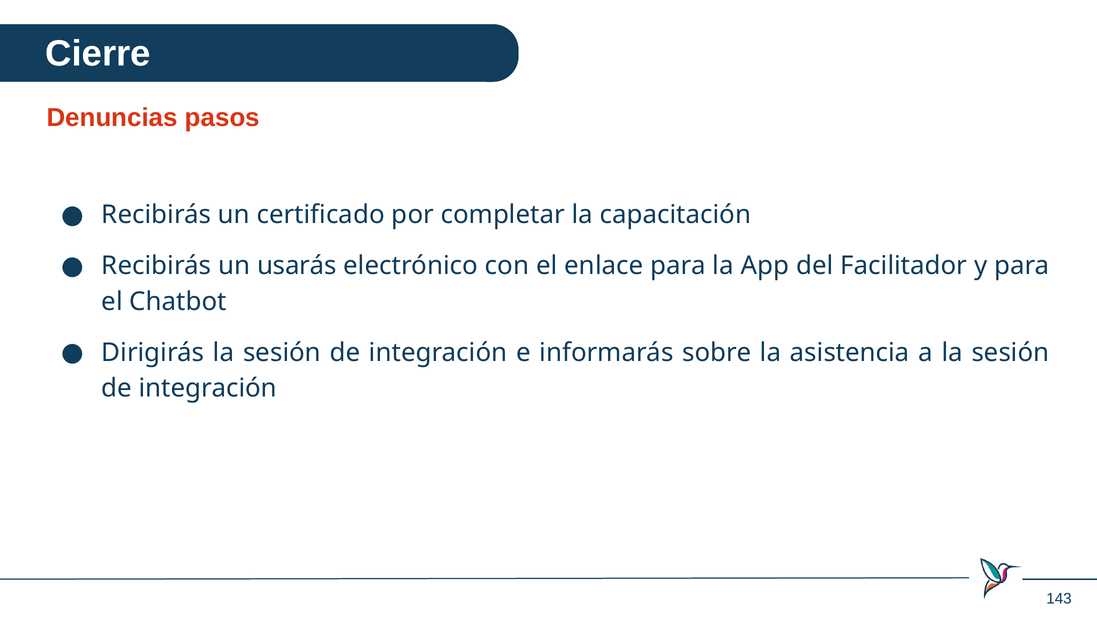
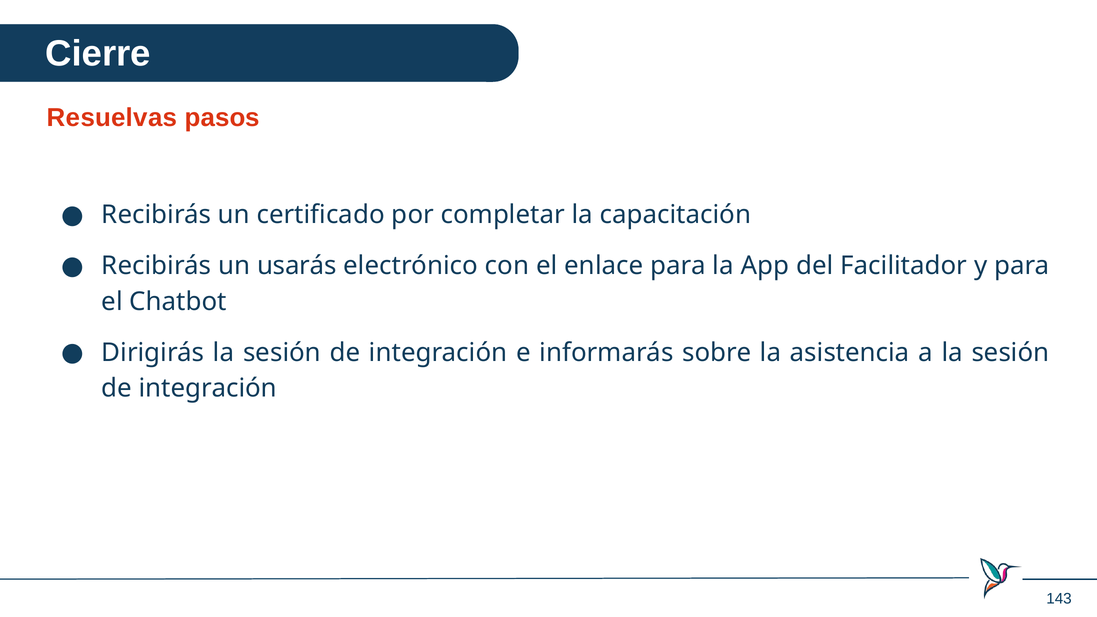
Denuncias: Denuncias -> Resuelvas (112, 118)
